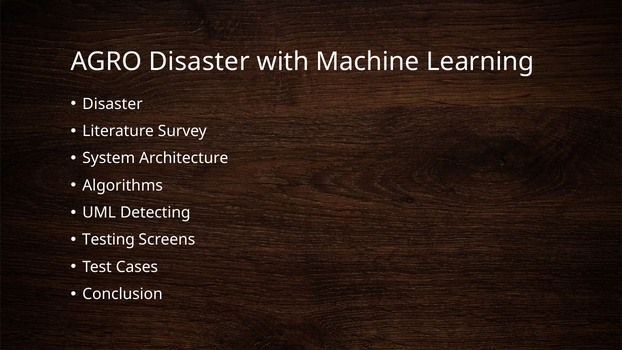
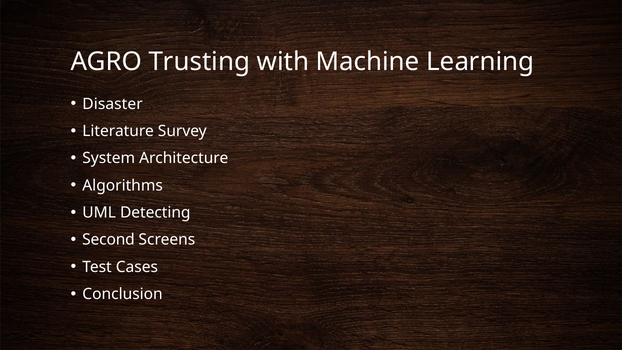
AGRO Disaster: Disaster -> Trusting (199, 62)
Testing: Testing -> Second (108, 240)
